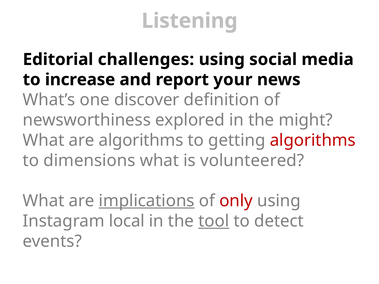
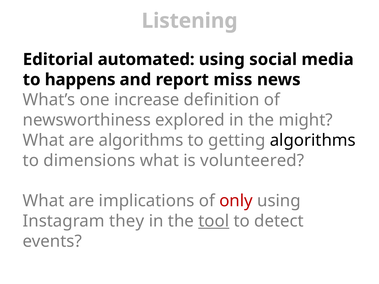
challenges: challenges -> automated (146, 59)
increase: increase -> happens (80, 80)
your: your -> miss (233, 80)
discover: discover -> increase (147, 100)
algorithms colour: red -> black (313, 140)
implications underline: present -> none (147, 201)
local: local -> they (127, 221)
